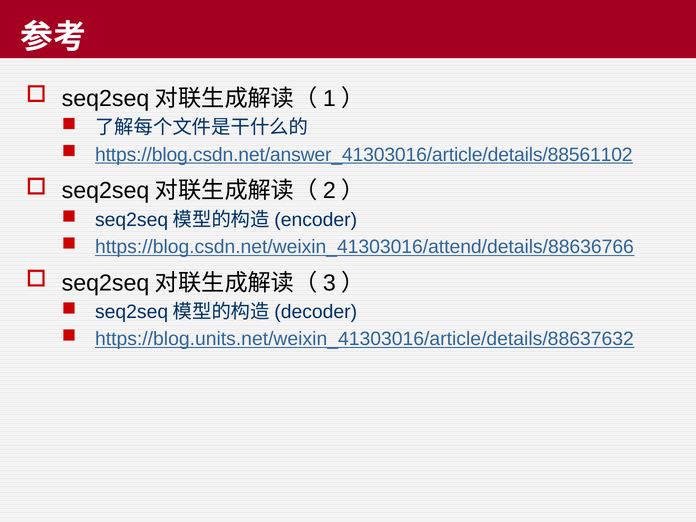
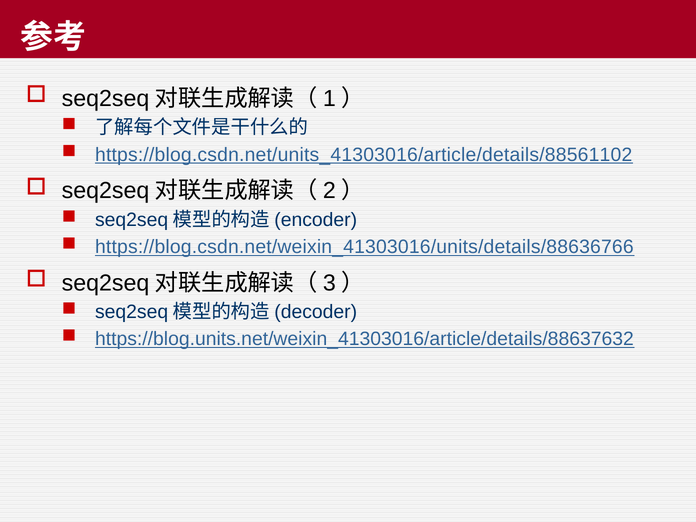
https://blog.csdn.net/answer_41303016/article/details/88561102: https://blog.csdn.net/answer_41303016/article/details/88561102 -> https://blog.csdn.net/units_41303016/article/details/88561102 (364, 155)
https://blog.csdn.net/weixin_41303016/attend/details/88636766: https://blog.csdn.net/weixin_41303016/attend/details/88636766 -> https://blog.csdn.net/weixin_41303016/units/details/88636766 (364, 247)
